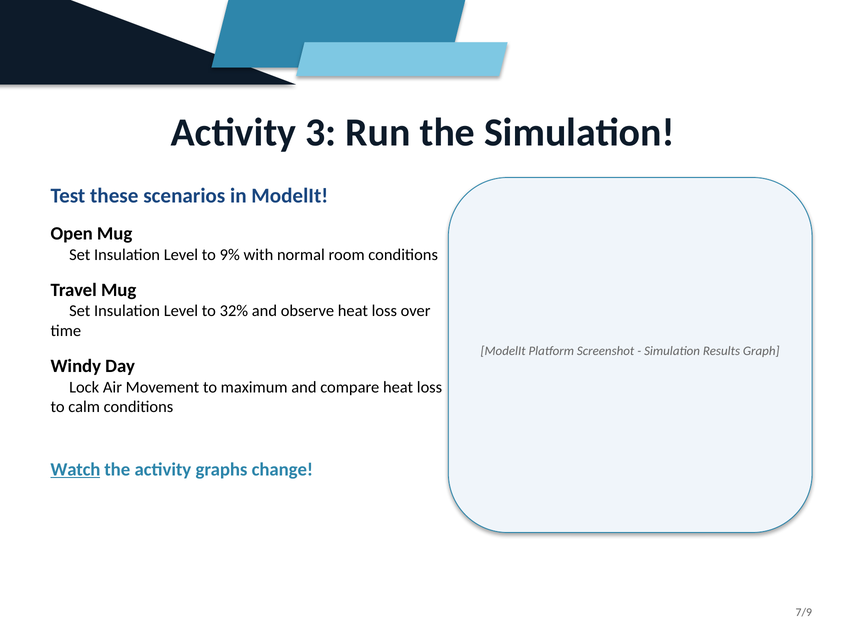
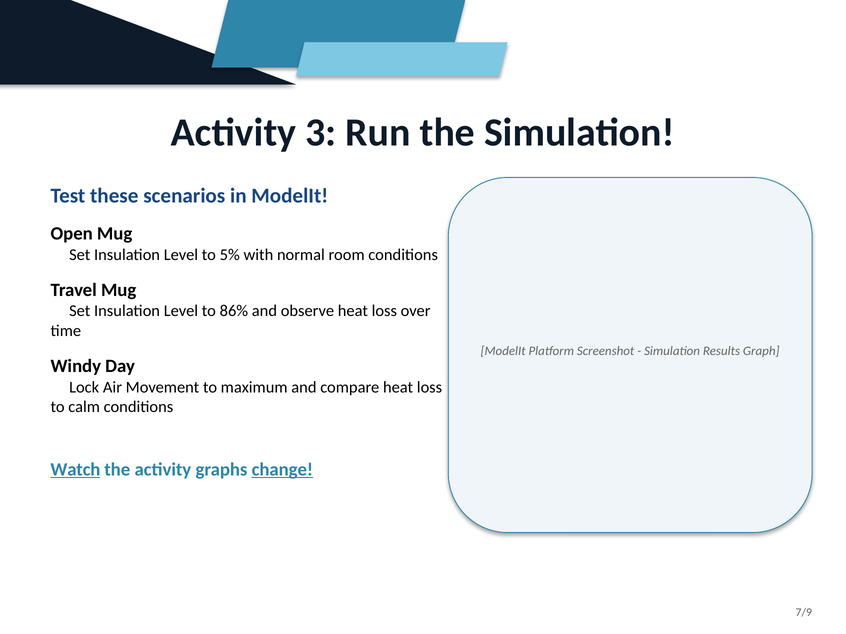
9%: 9% -> 5% (230, 255)
32%: 32% -> 86% (234, 311)
change underline: none -> present (282, 470)
